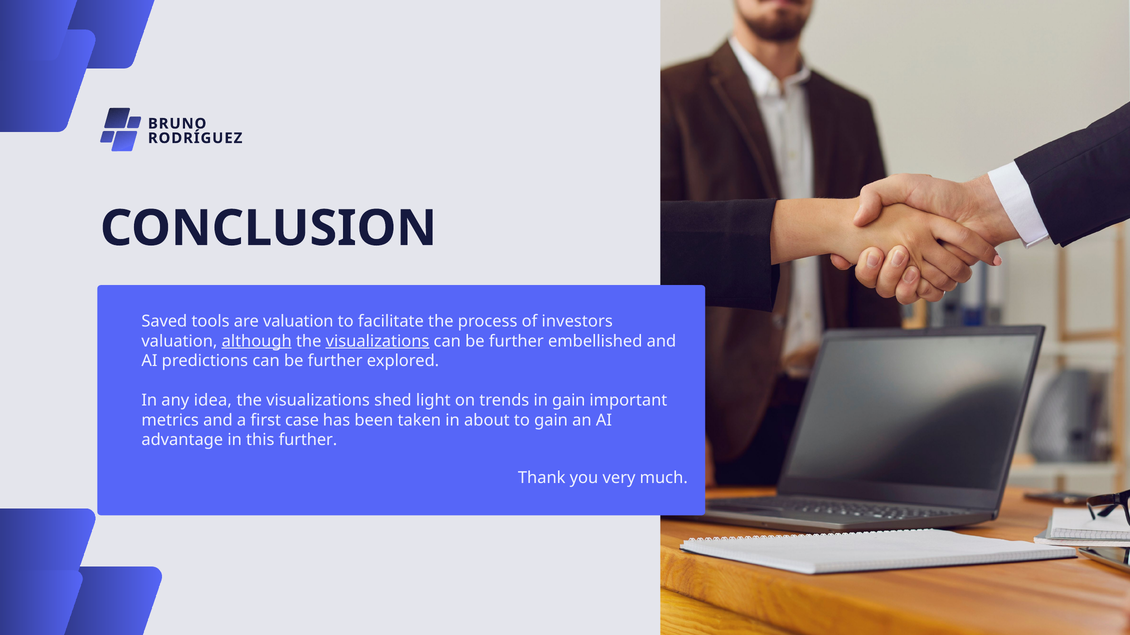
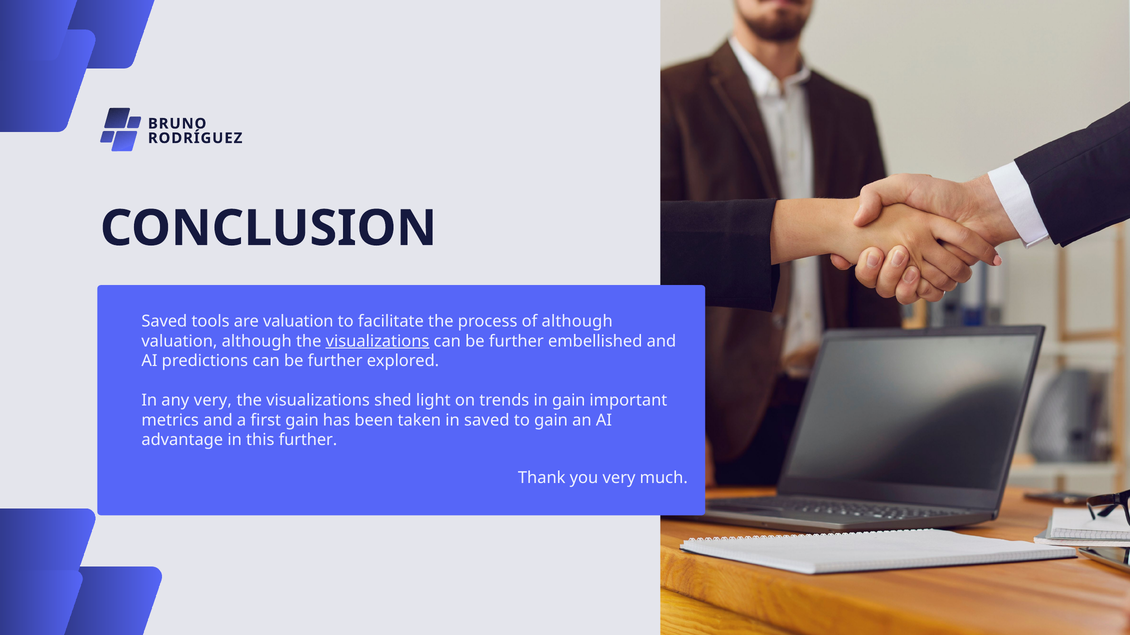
of investors: investors -> although (577, 322)
although underline: present -> none (257, 341)
any idea: idea -> very (213, 401)
first case: case -> gain (302, 421)
in about: about -> saved (487, 421)
